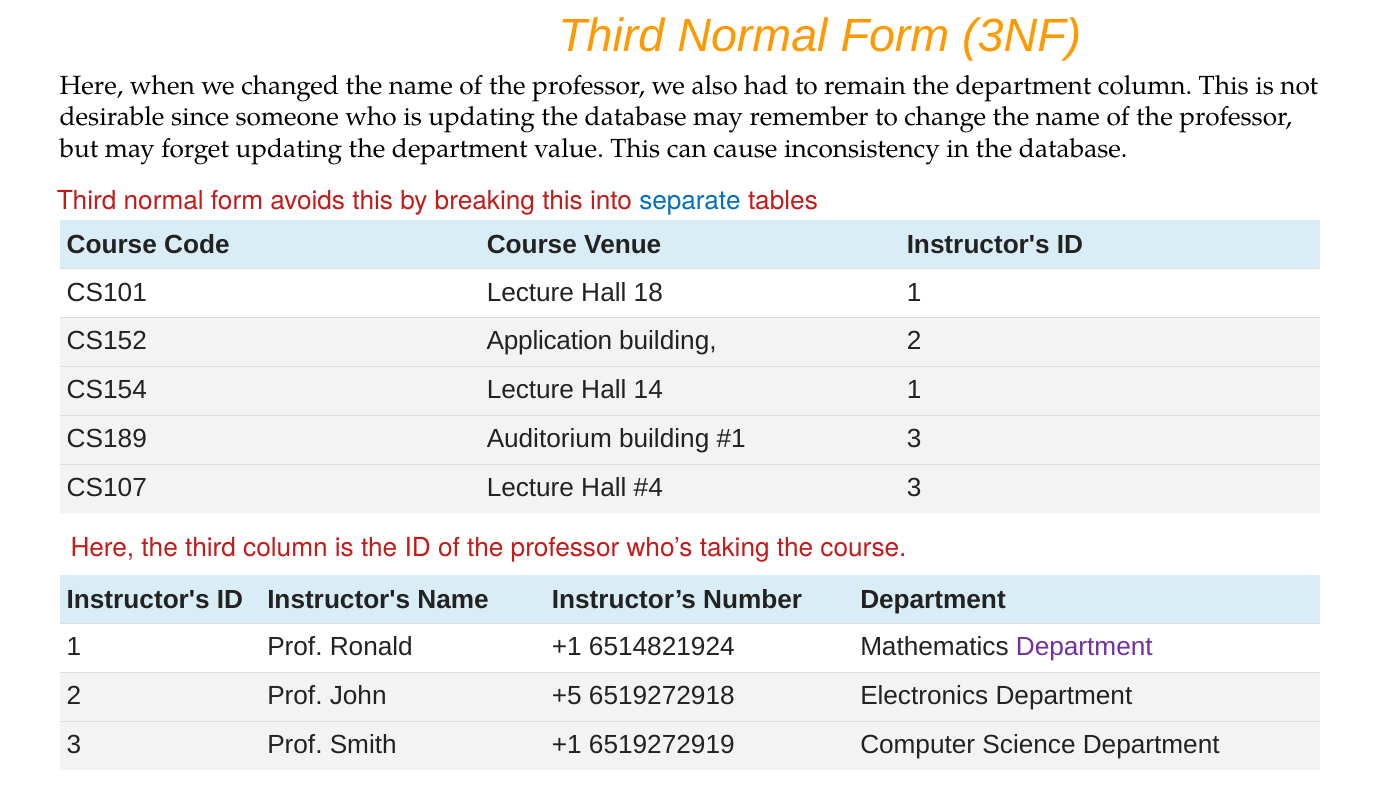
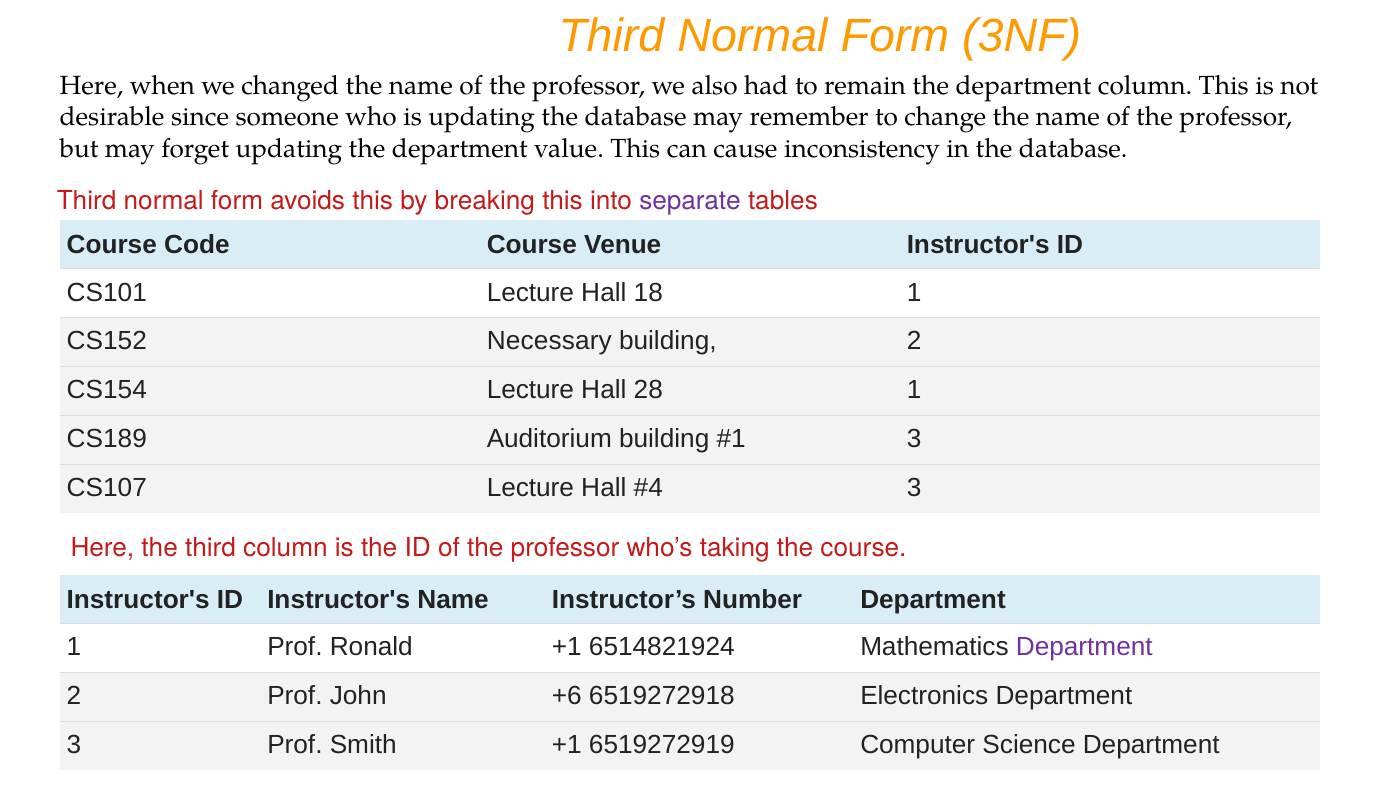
separate colour: blue -> purple (690, 201)
Application: Application -> Necessary (549, 341)
14: 14 -> 28 (648, 390)
+5: +5 -> +6 (567, 696)
